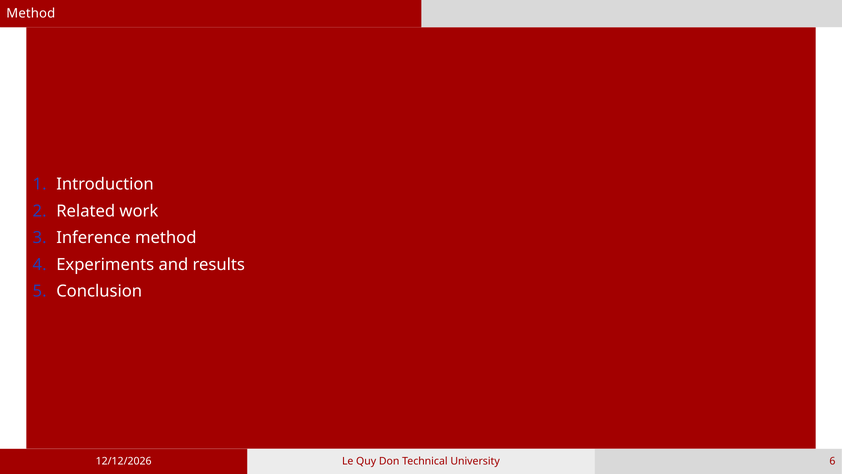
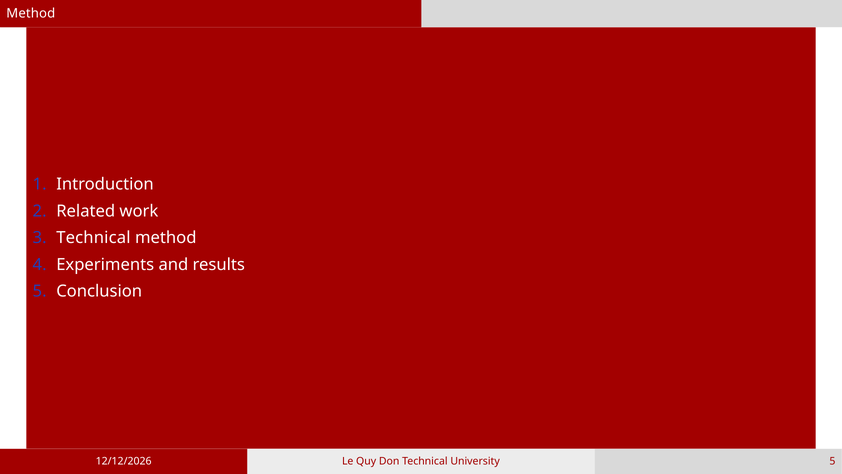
Inference: Inference -> Technical (93, 238)
University 6: 6 -> 5 (832, 461)
